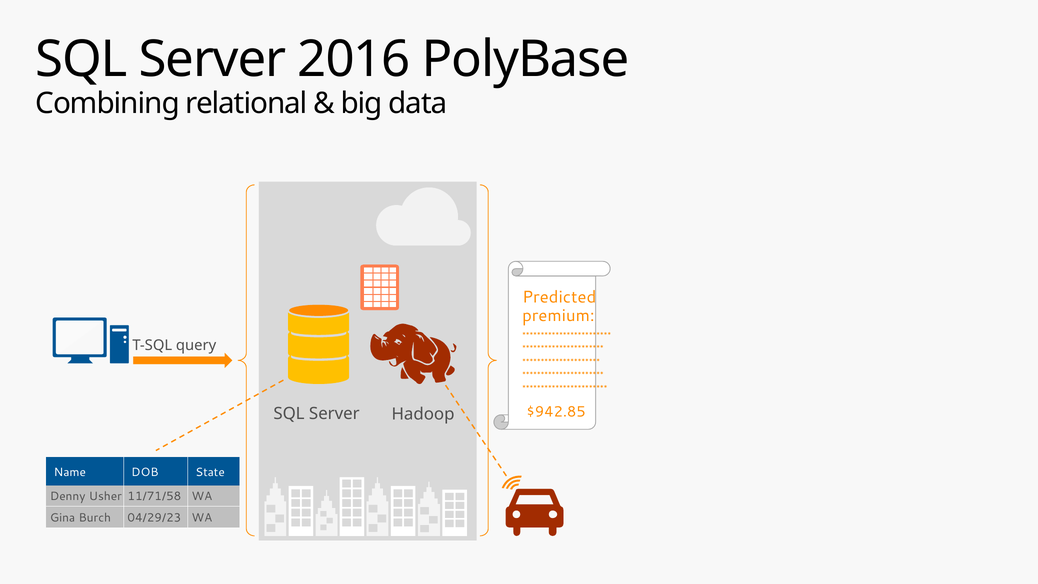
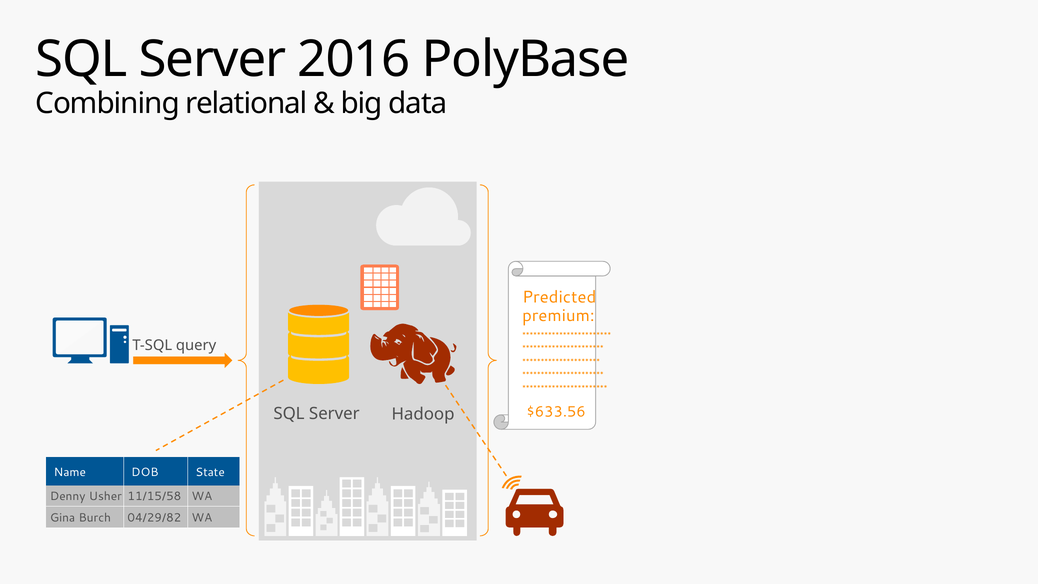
$942.85: $942.85 -> $633.56 (556, 412)
11/71/58: 11/71/58 -> 11/15/58 (154, 496)
04/29/23: 04/29/23 -> 04/29/82 (154, 518)
